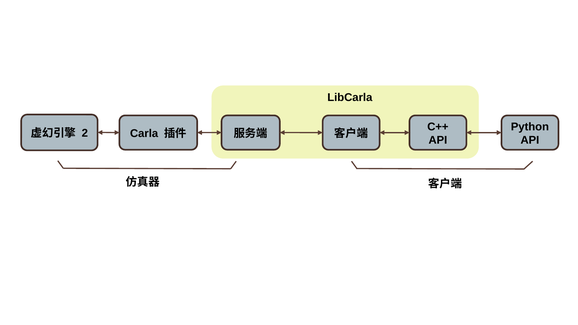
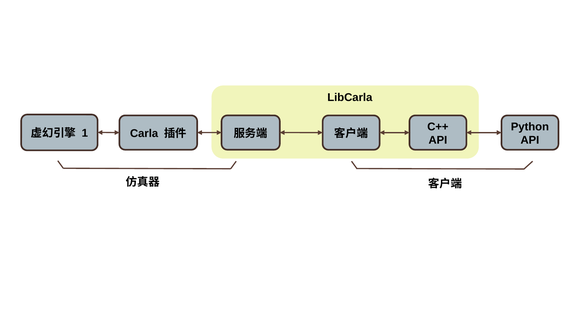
2: 2 -> 1 (85, 133)
